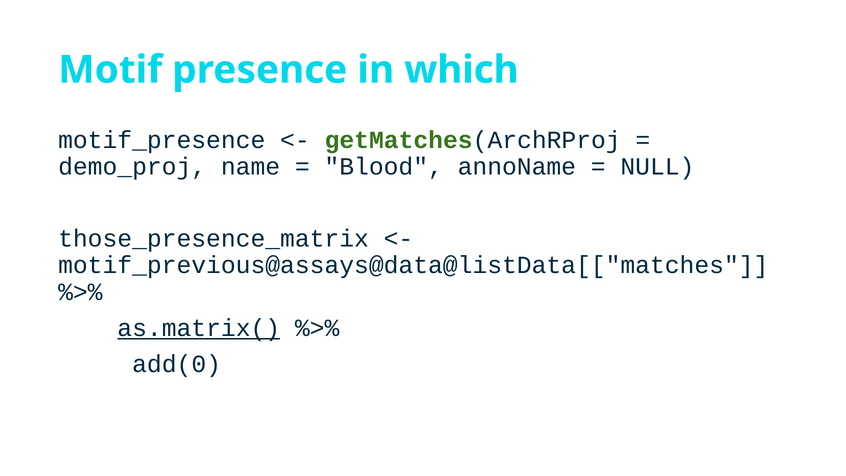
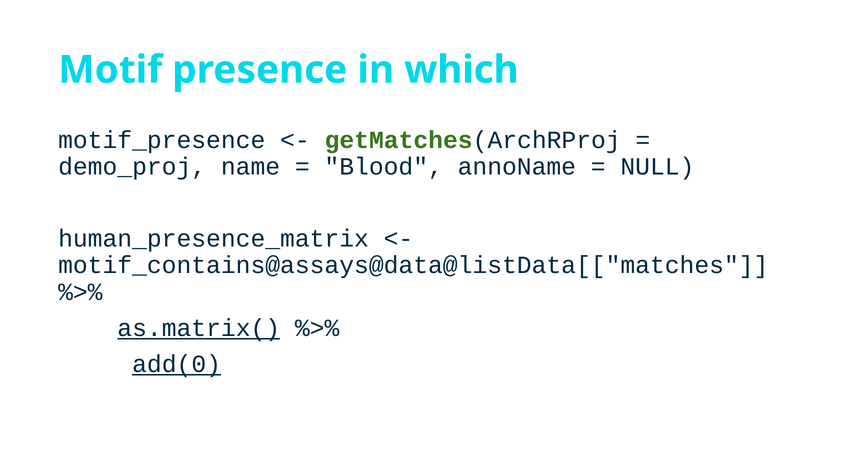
those_presence_matrix: those_presence_matrix -> human_presence_matrix (214, 239)
motif_previous@assays@data@listData[["matches: motif_previous@assays@data@listData[["matches -> motif_contains@assays@data@listData[["matches (413, 265)
add(0 underline: none -> present (177, 364)
